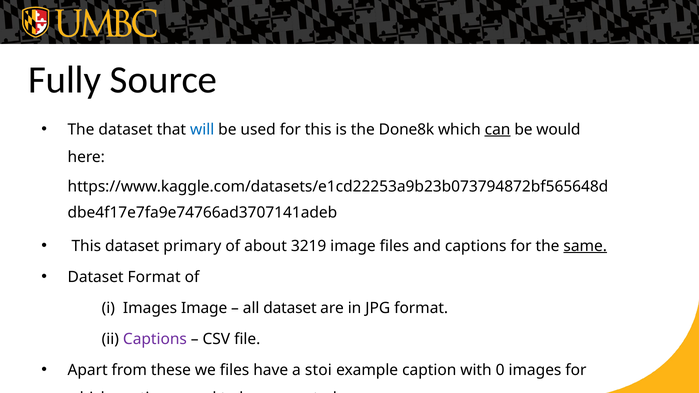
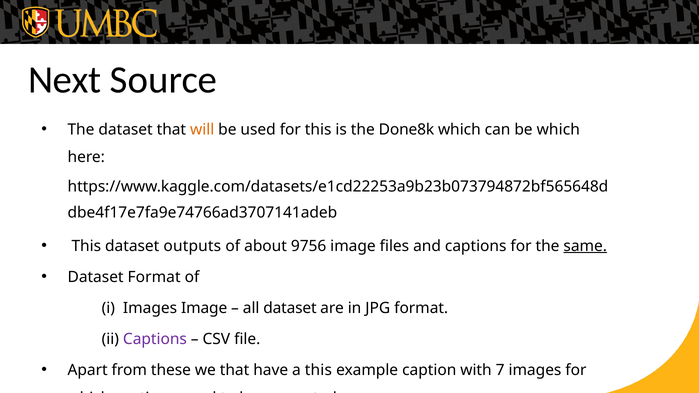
Fully: Fully -> Next (65, 80)
will colour: blue -> orange (202, 129)
can underline: present -> none (498, 129)
be would: would -> which (558, 129)
primary: primary -> outputs (192, 246)
3219: 3219 -> 9756 (309, 246)
we files: files -> that (235, 370)
a stoi: stoi -> this (318, 370)
0: 0 -> 7 (500, 370)
